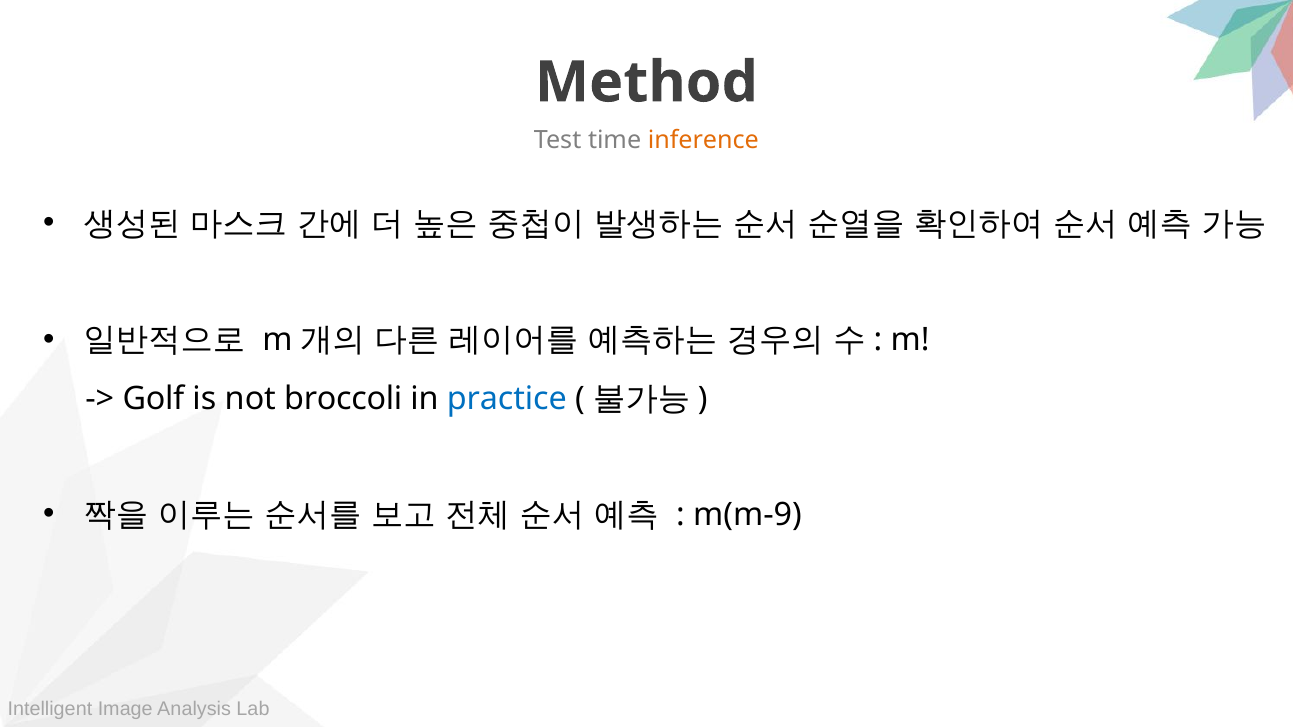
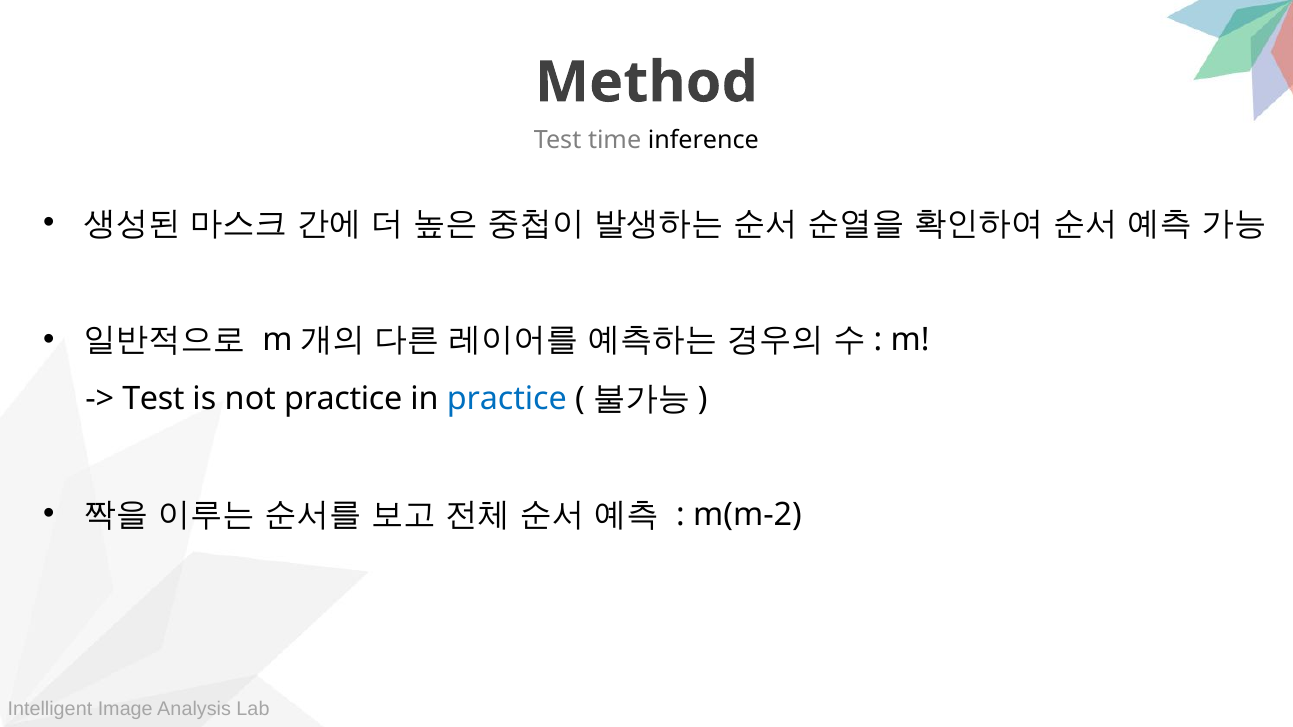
inference colour: orange -> black (703, 140)
Golf: Golf -> Test (153, 399)
not broccoli: broccoli -> practice (343, 399)
m(m-9: m(m-9 -> m(m-2 (748, 515)
